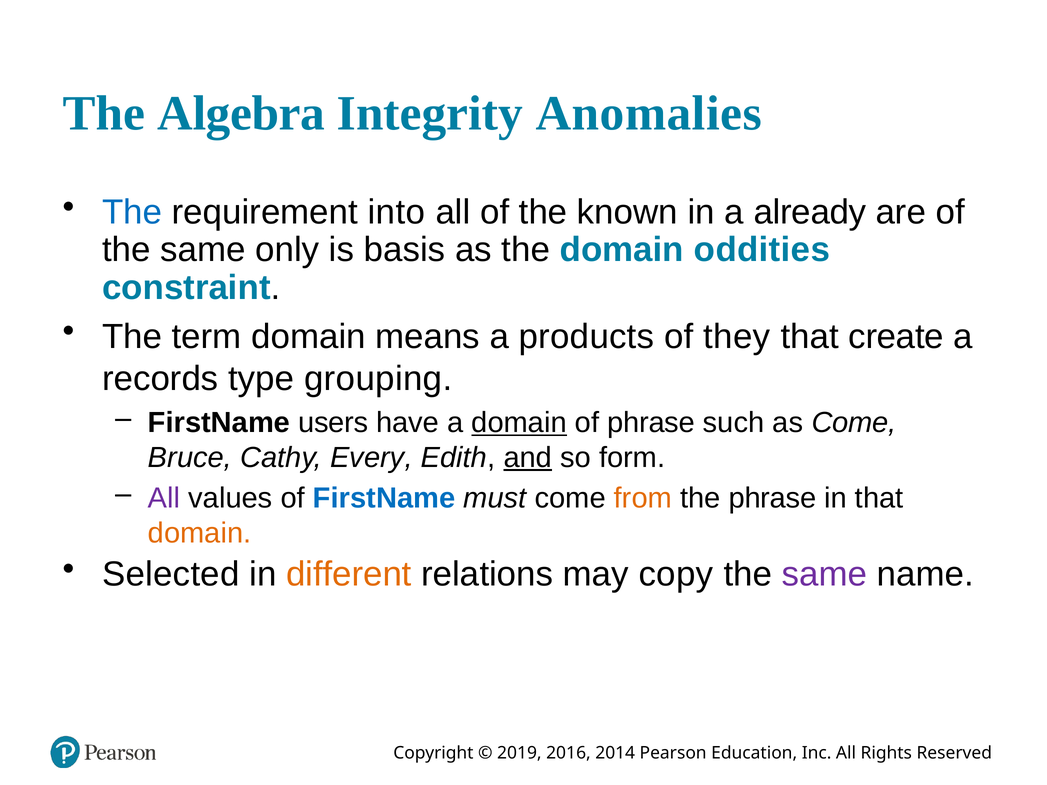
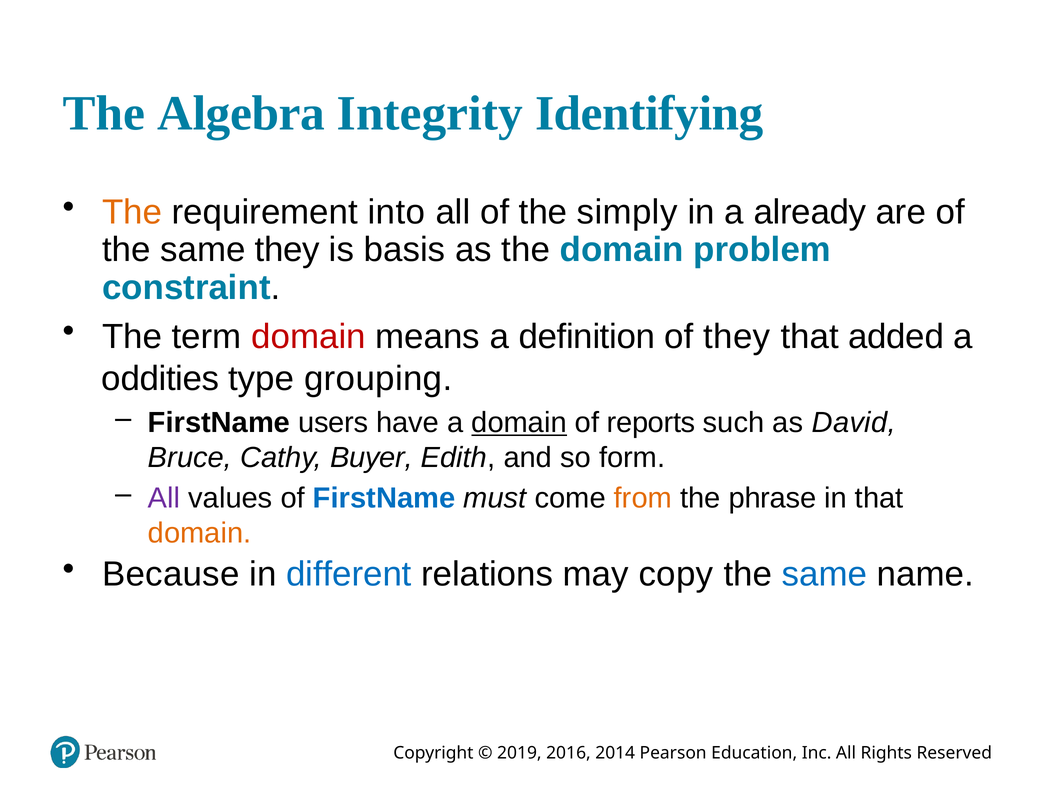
Anomalies: Anomalies -> Identifying (649, 114)
The colour: blue -> orange (132, 212)
known: known -> simply (627, 212)
same only: only -> they (287, 250)
oddities: oddities -> problem (762, 250)
domain colour: black -> red (309, 337)
products: products -> definition (587, 337)
create: create -> added (896, 337)
records: records -> oddities (160, 379)
of phrase: phrase -> reports (651, 423)
as Come: Come -> David (854, 423)
Every: Every -> Buyer (371, 458)
and underline: present -> none (528, 458)
Selected: Selected -> Because (171, 574)
different colour: orange -> blue (349, 574)
same colour: purple -> blue (825, 574)
